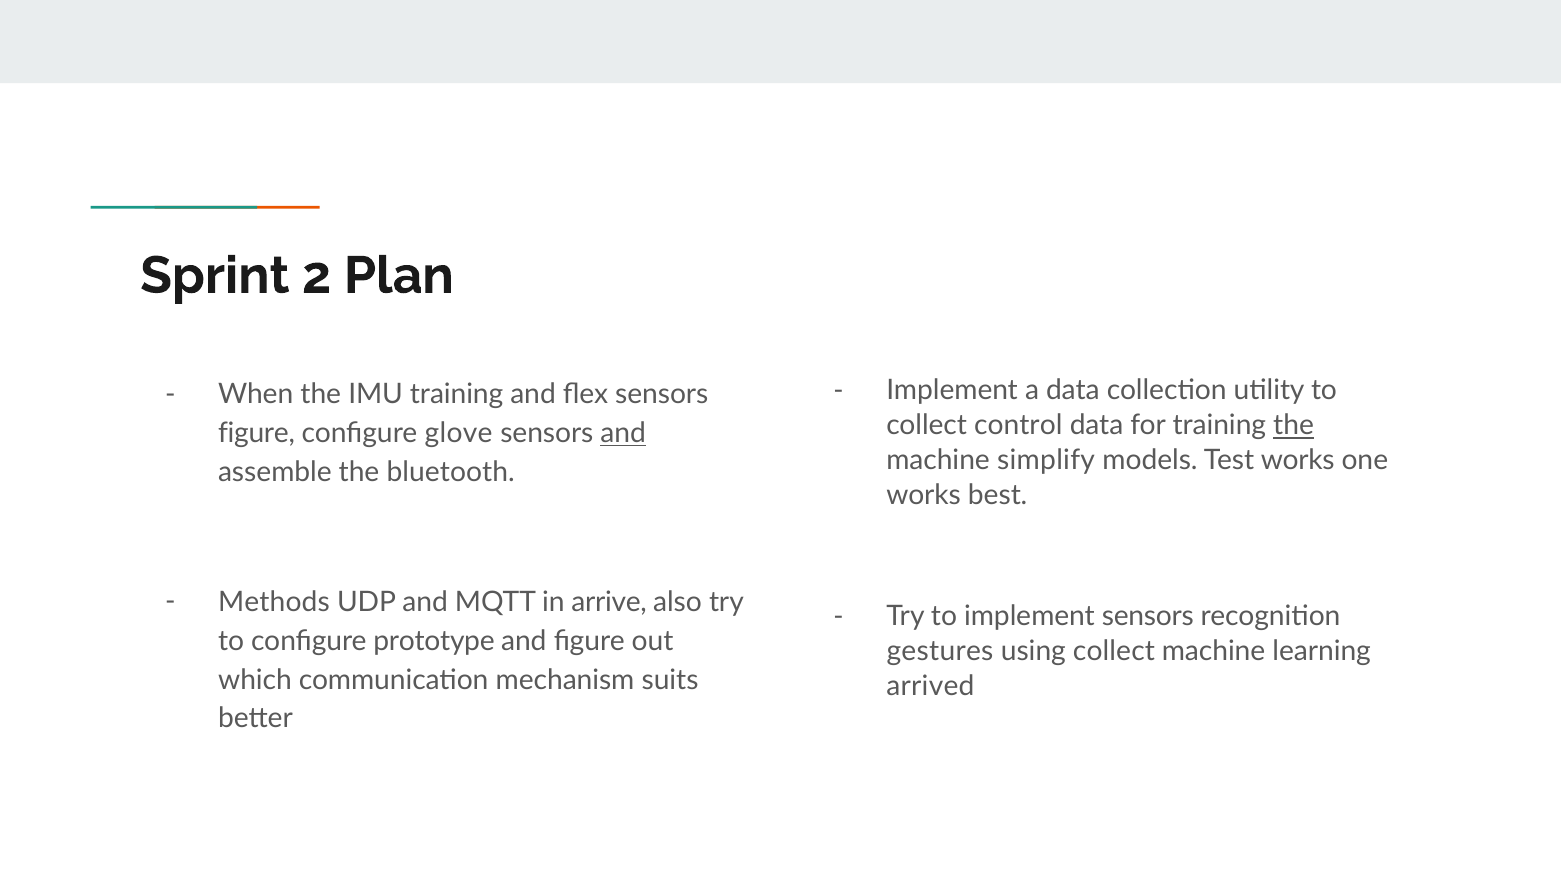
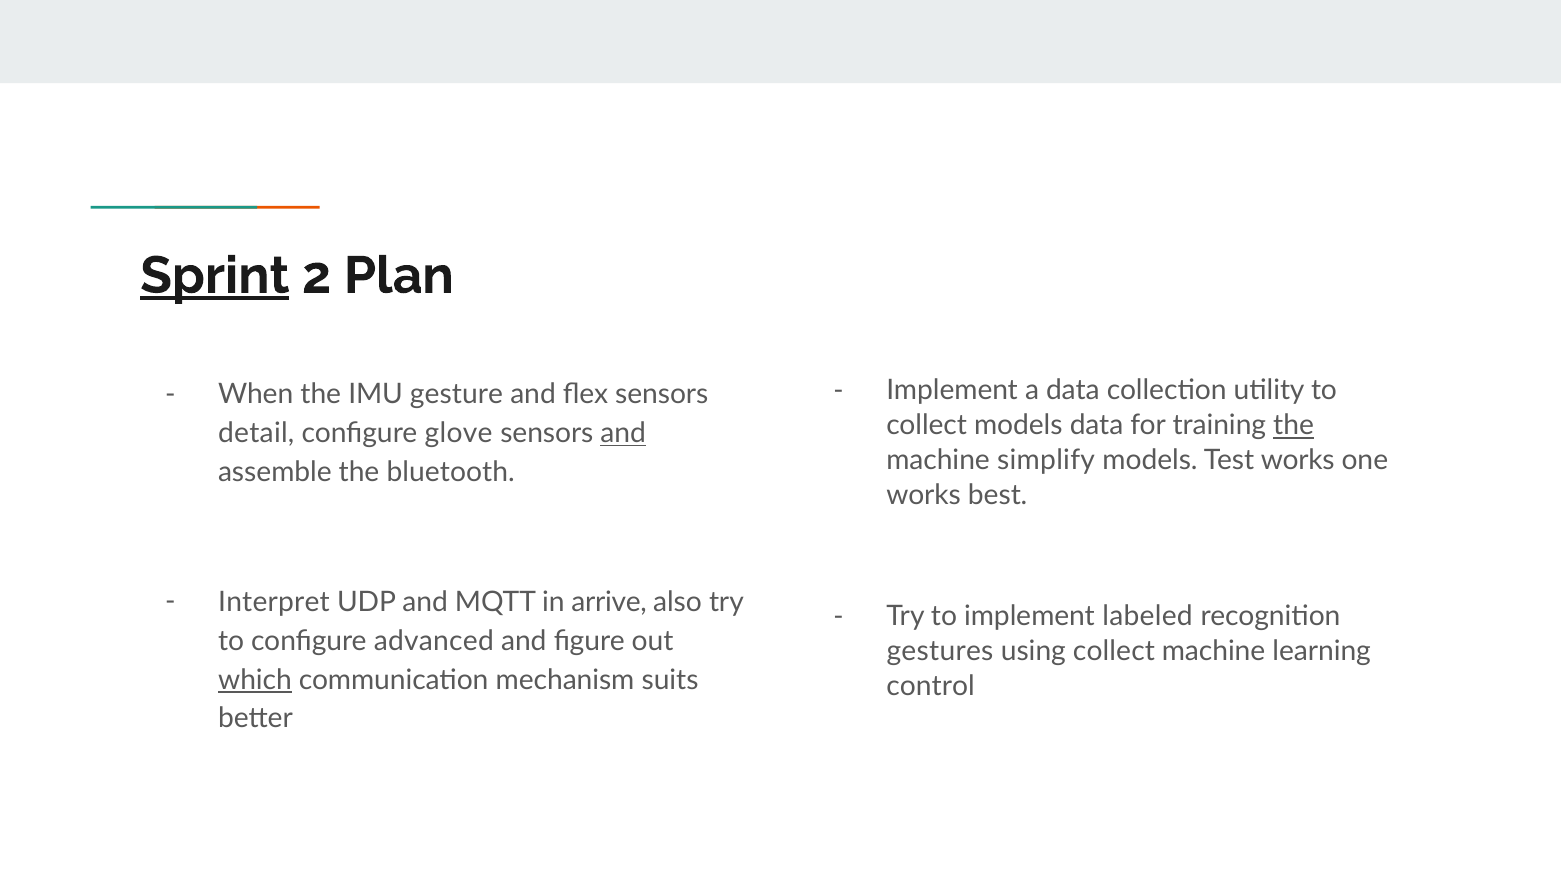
Sprint underline: none -> present (215, 276)
IMU training: training -> gesture (456, 394)
collect control: control -> models (1018, 426)
figure: figure -> detail (256, 433)
Methods: Methods -> Interpret (274, 602)
implement sensors: sensors -> labeled (1148, 616)
prototype: prototype -> advanced (434, 641)
which underline: none -> present (255, 680)
arrived: arrived -> control (931, 686)
